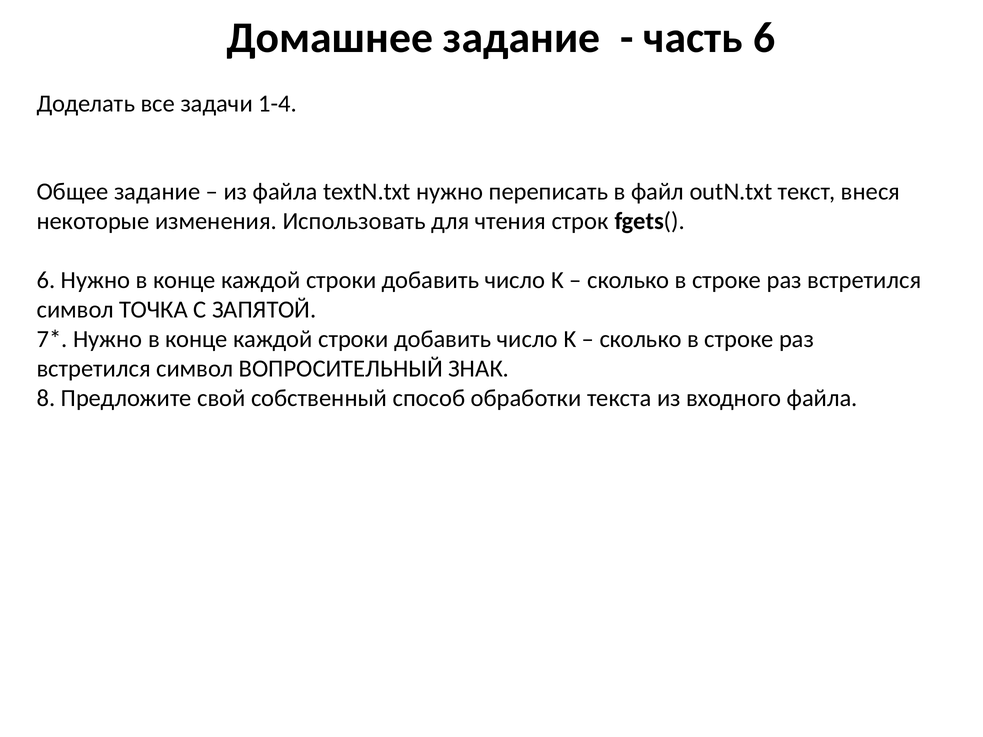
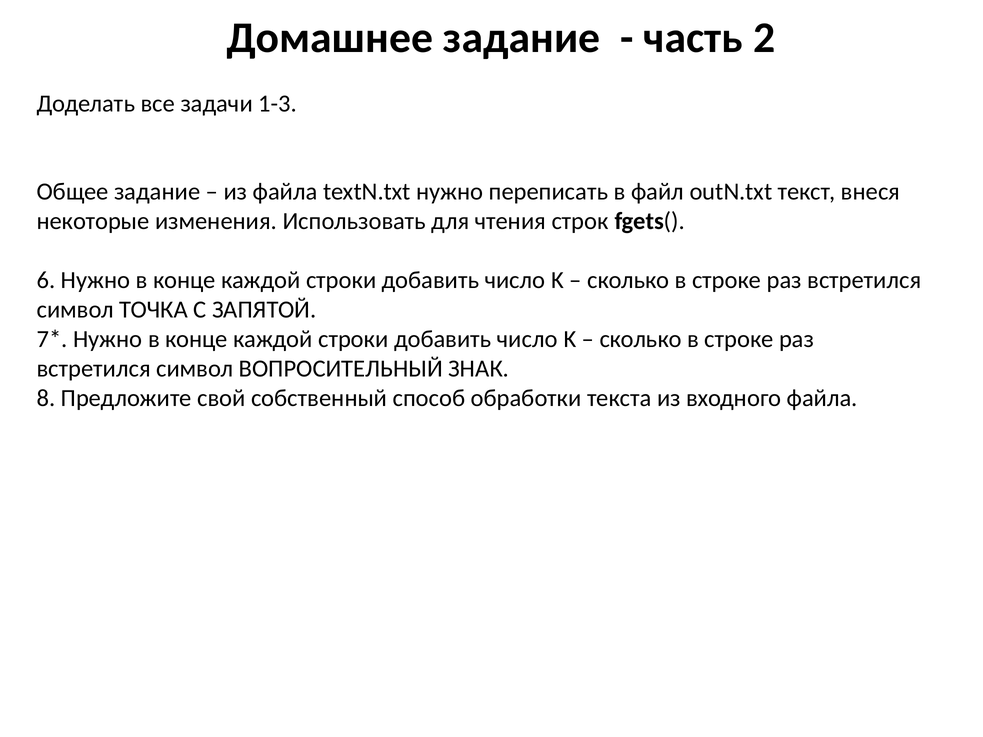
часть 6: 6 -> 2 (764, 38)
1-4: 1-4 -> 1-3 (278, 103)
